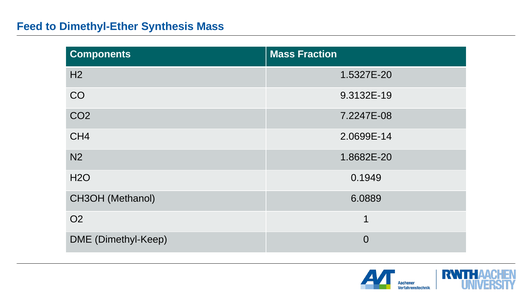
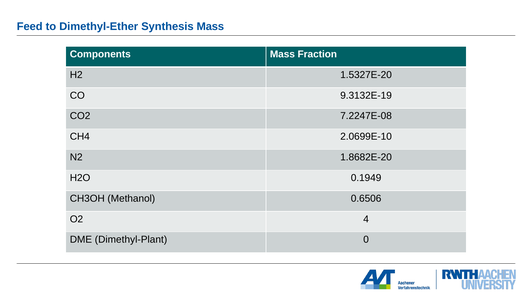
2.0699E-14: 2.0699E-14 -> 2.0699E-10 (366, 137)
6.0889: 6.0889 -> 0.6506 (366, 199)
1: 1 -> 4 (366, 219)
Dimethyl-Keep: Dimethyl-Keep -> Dimethyl-Plant (131, 240)
